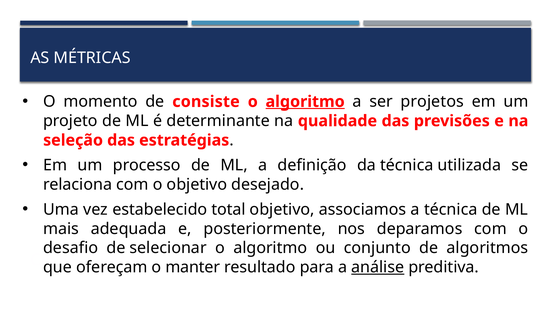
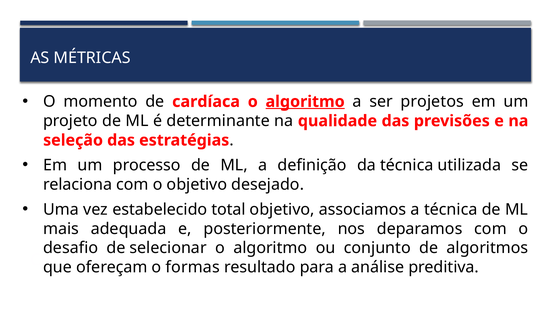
consiste: consiste -> cardíaca (206, 102)
manter: manter -> formas (193, 267)
análise underline: present -> none (378, 267)
